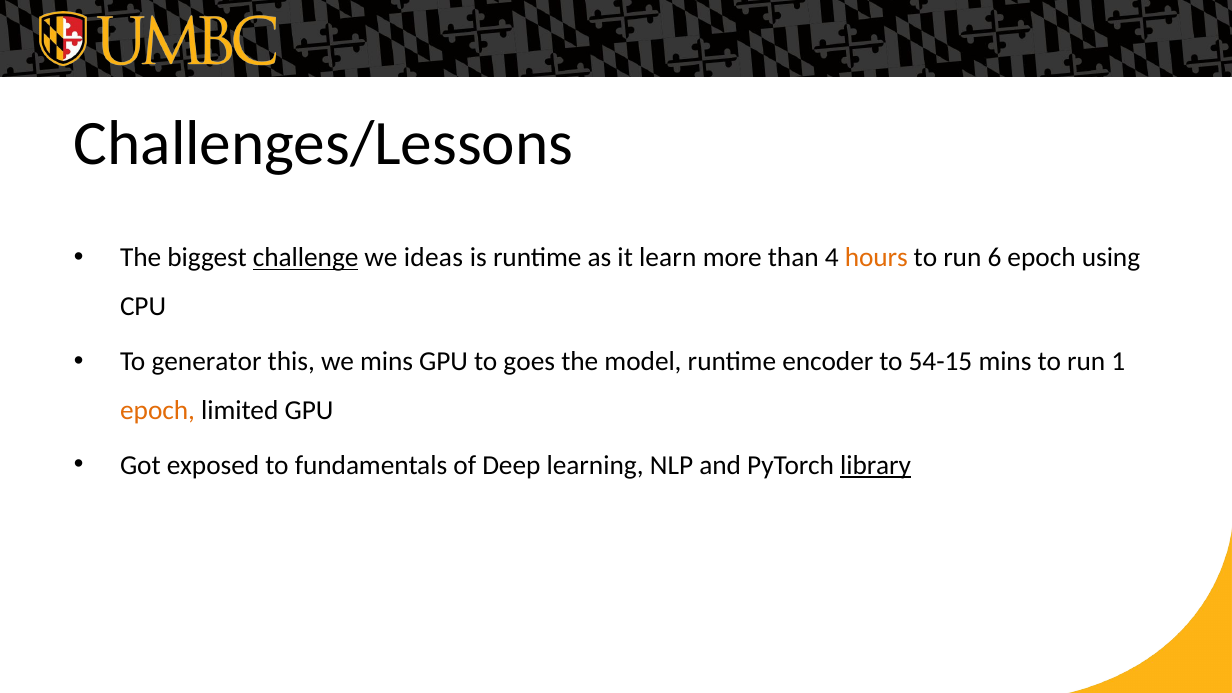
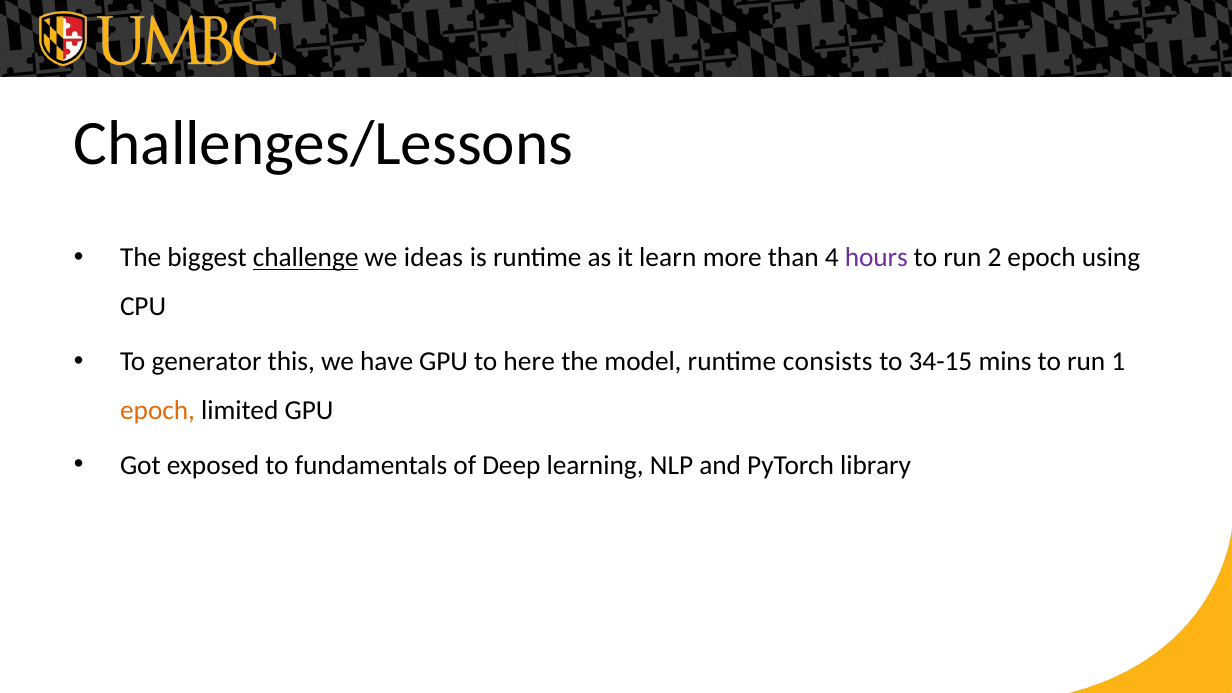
hours colour: orange -> purple (876, 258)
6: 6 -> 2 (994, 258)
we mins: mins -> have (387, 362)
goes: goes -> here (529, 362)
encoder: encoder -> consists (828, 362)
54-15: 54-15 -> 34-15 (941, 362)
library underline: present -> none (876, 465)
